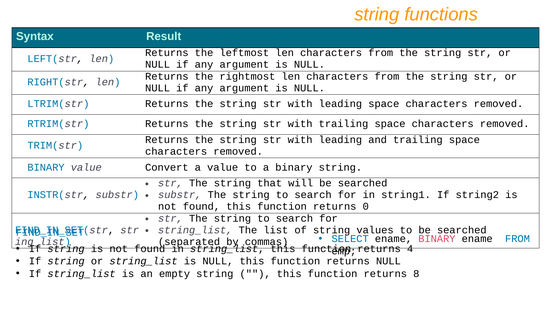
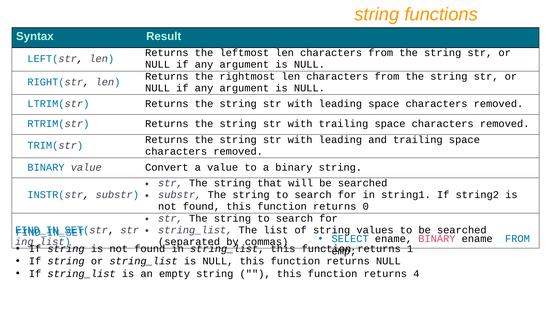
4: 4 -> 1 (410, 249)
8: 8 -> 4 (416, 274)
